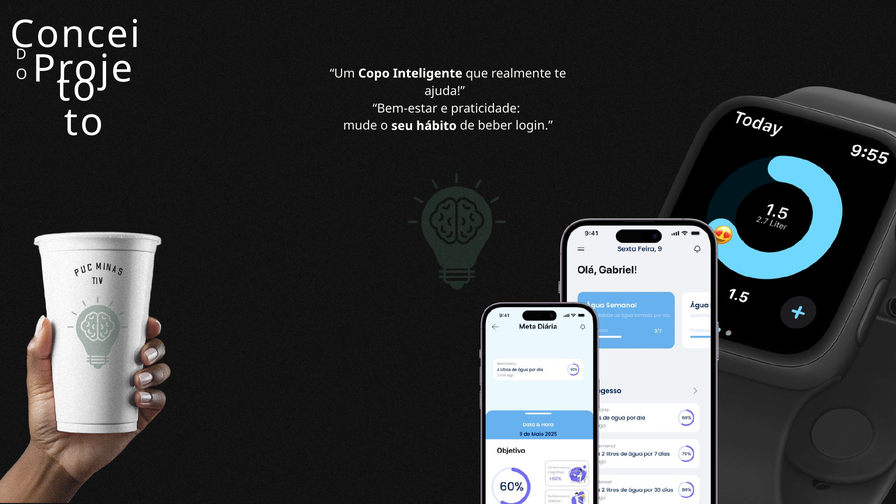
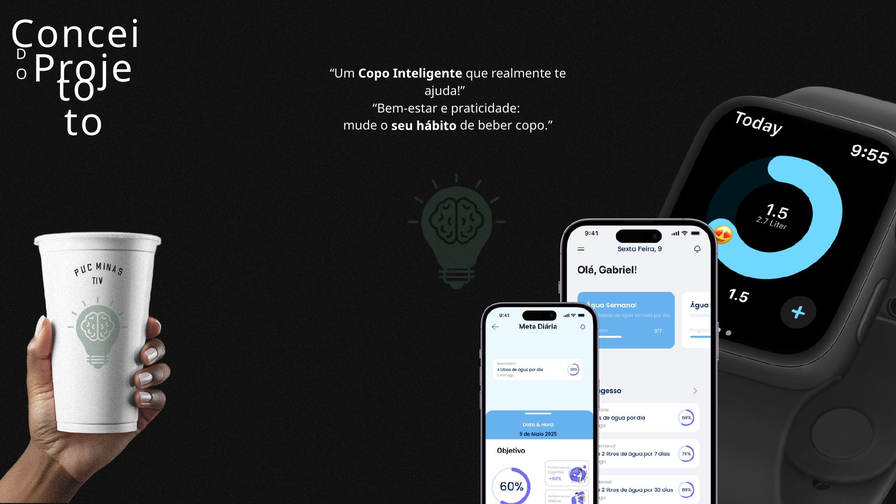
beber login: login -> copo (534, 126)
